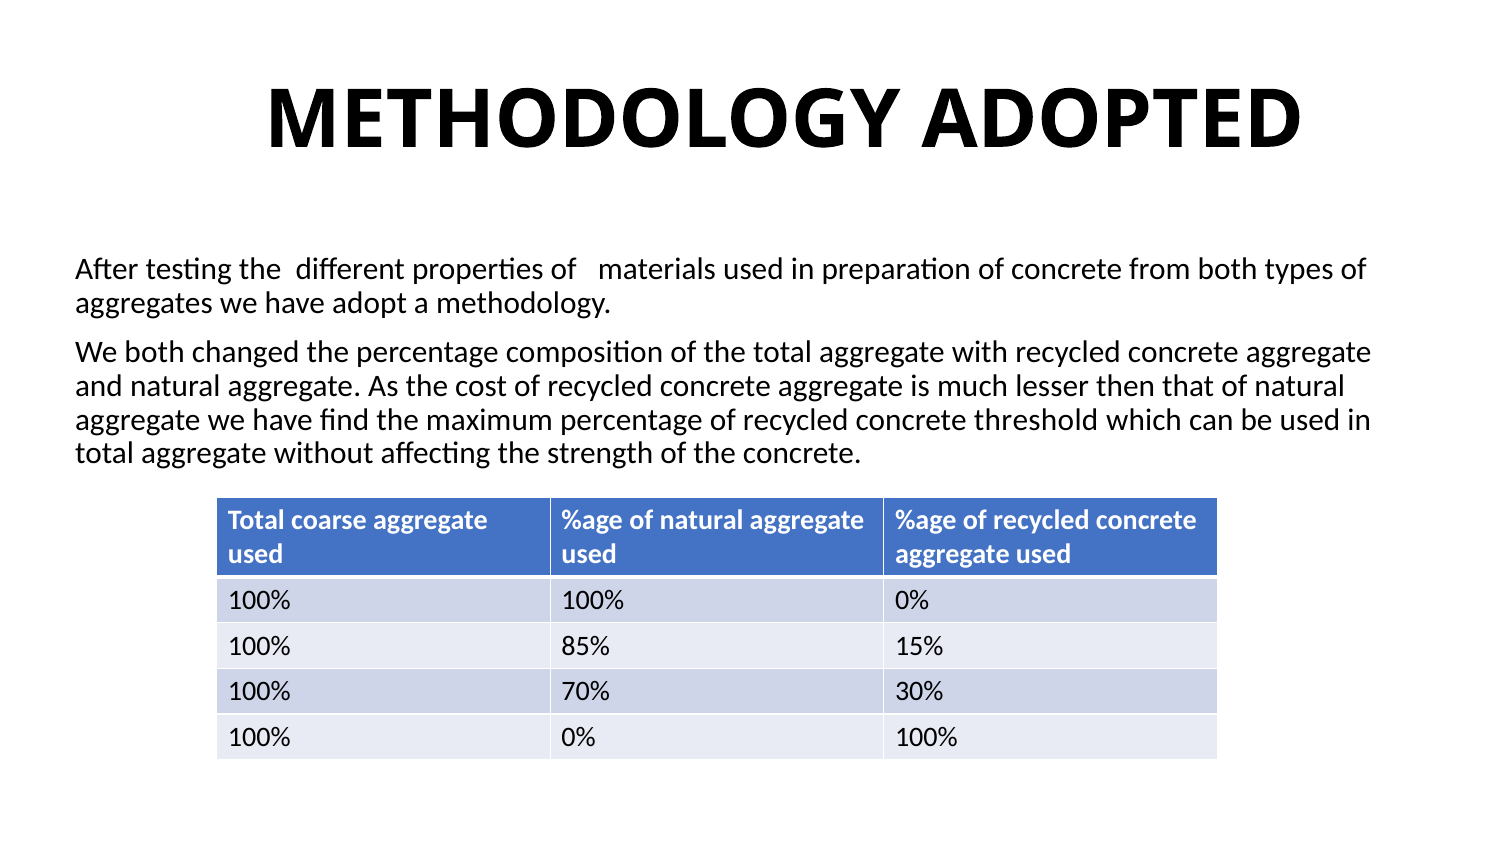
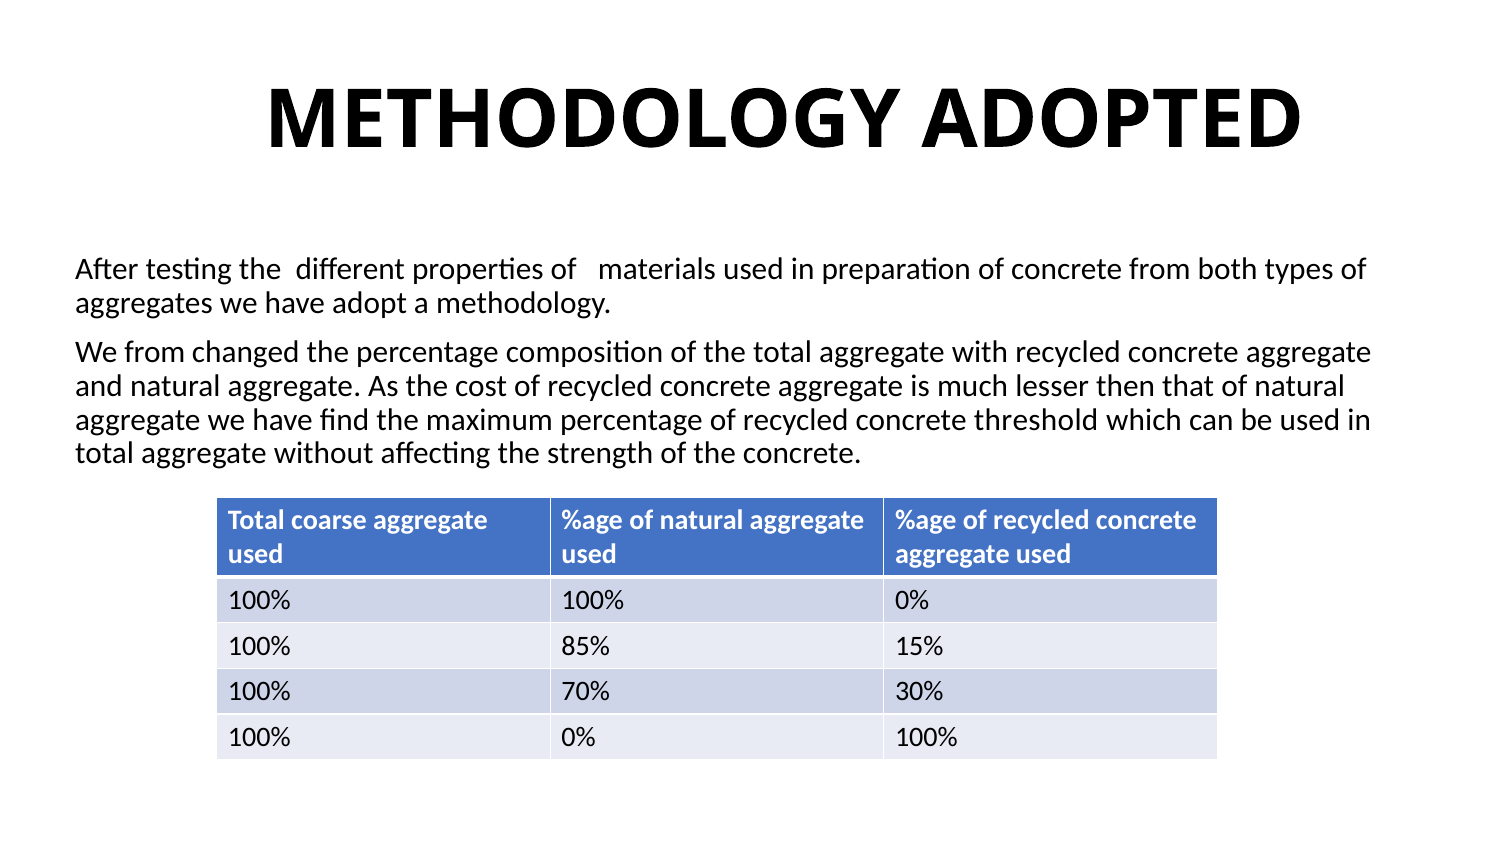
We both: both -> from (155, 352)
